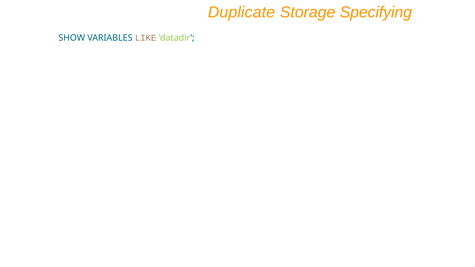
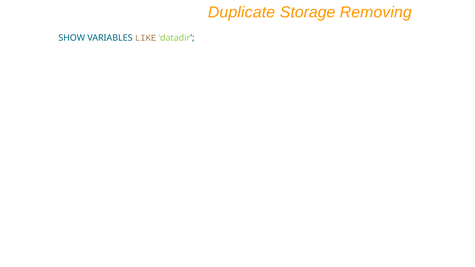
Specifying: Specifying -> Removing (376, 12)
